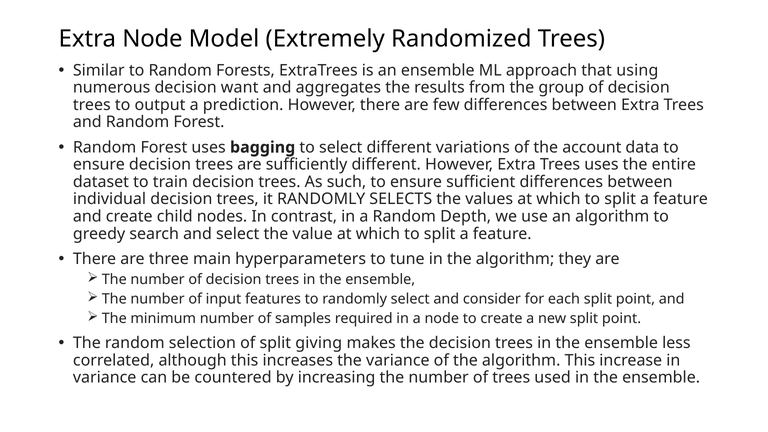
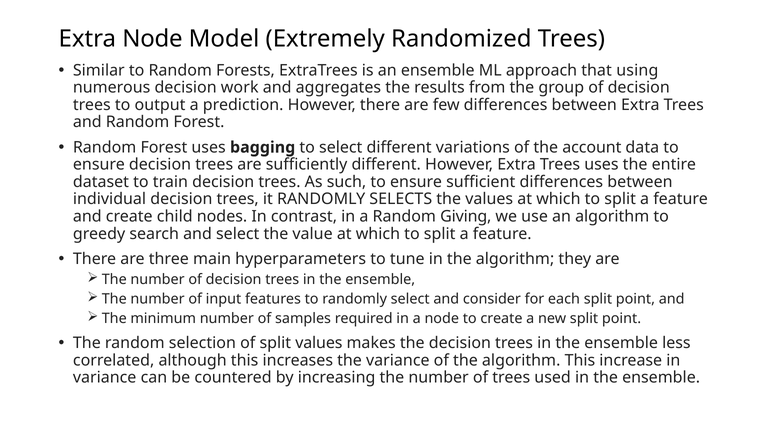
want: want -> work (240, 88)
Depth: Depth -> Giving (466, 216)
split giving: giving -> values (319, 343)
